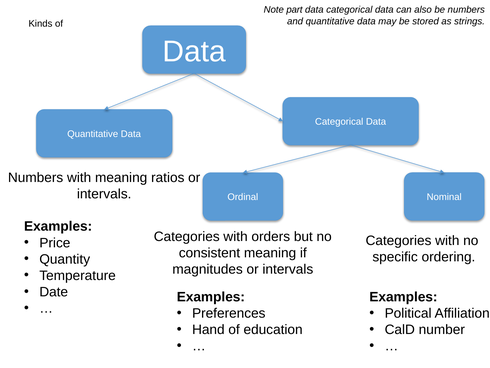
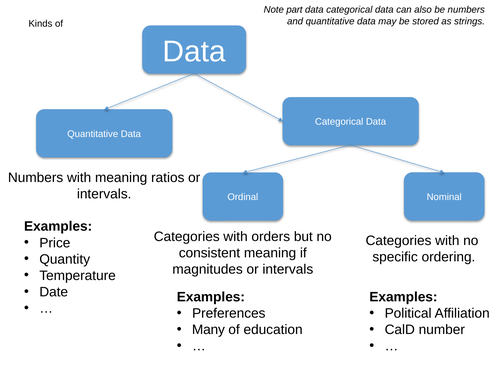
Hand: Hand -> Many (208, 329)
